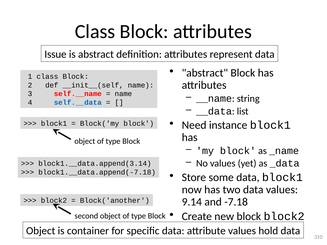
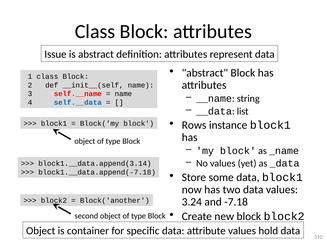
Need: Need -> Rows (194, 125)
9.14: 9.14 -> 3.24 (192, 202)
